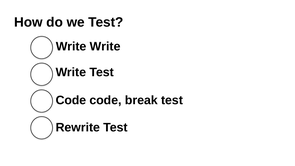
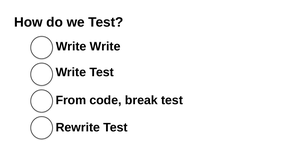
Code: Code -> From (71, 100)
